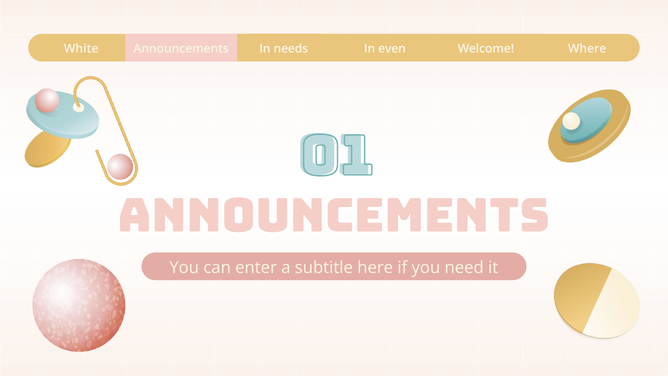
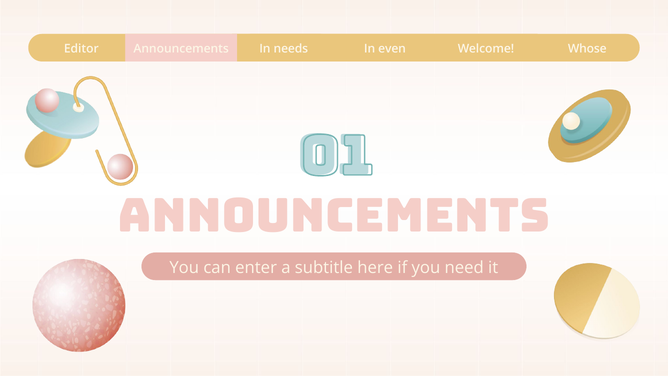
White: White -> Editor (81, 49)
Where: Where -> Whose (587, 49)
